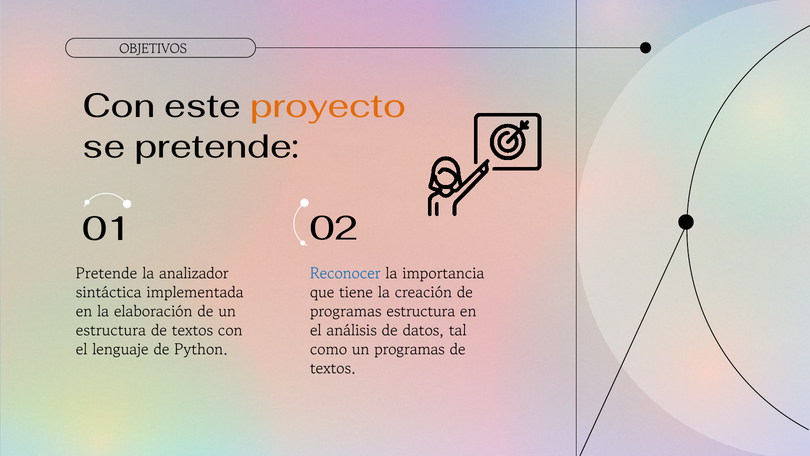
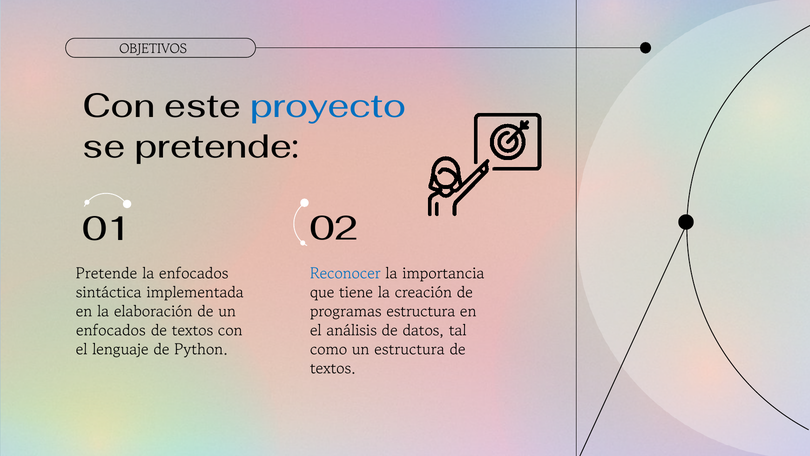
proyecto colour: orange -> blue (328, 106)
la analizador: analizador -> enfocados (194, 274)
estructura: estructura -> enfocados (111, 331)
un programas: programas -> estructura (409, 350)
